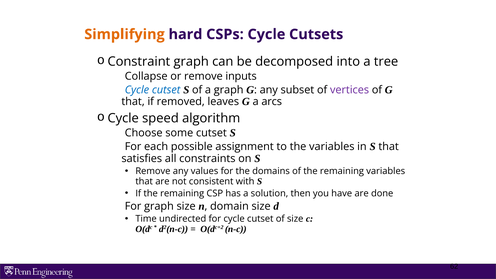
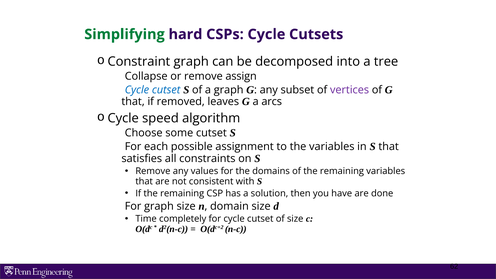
Simplifying colour: orange -> green (125, 34)
inputs: inputs -> assign (241, 76)
undirected: undirected -> completely (183, 219)
